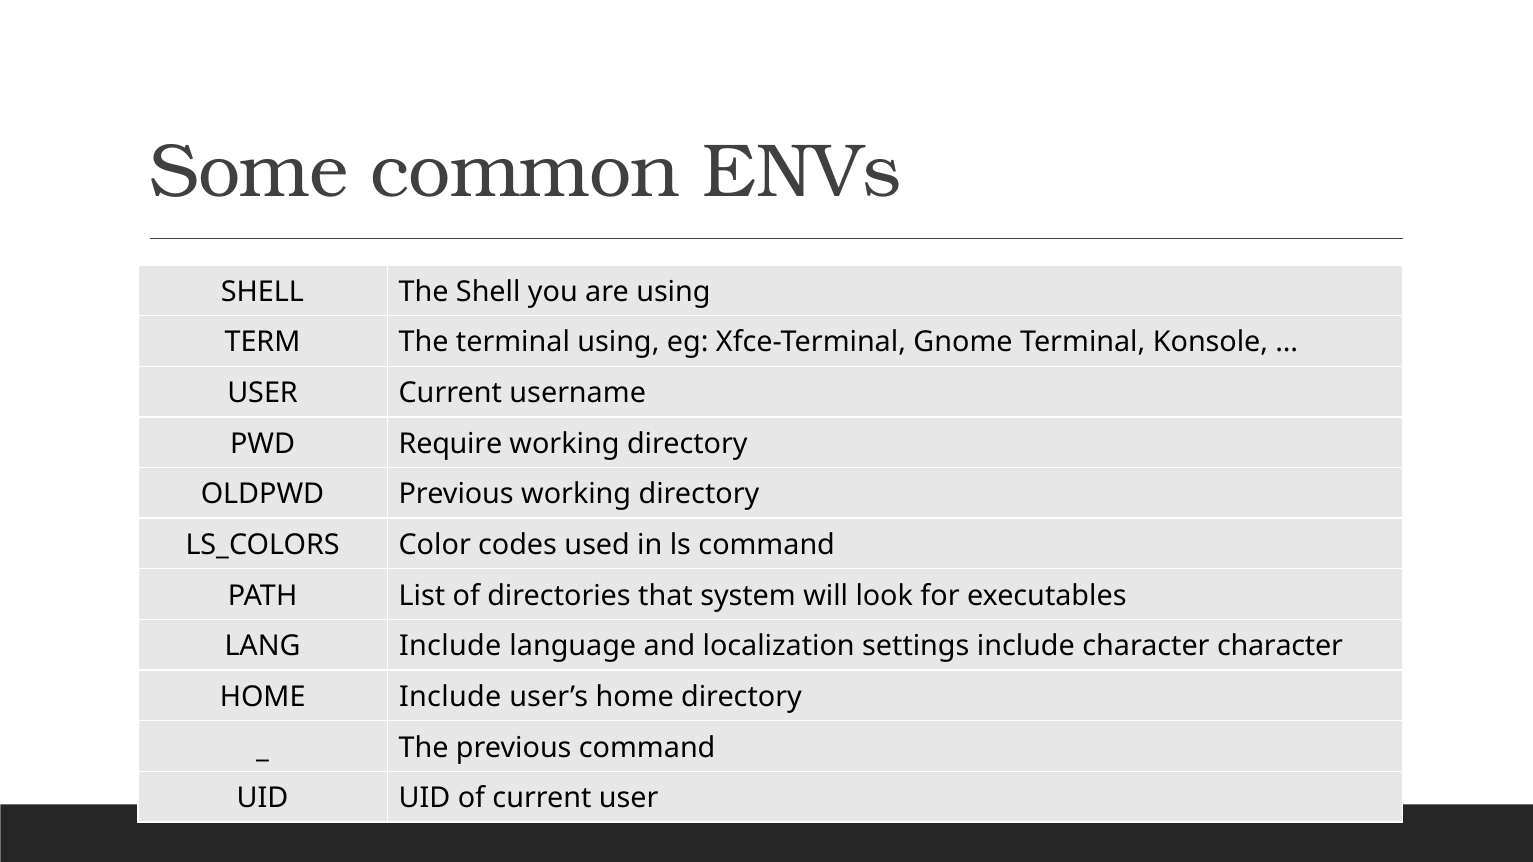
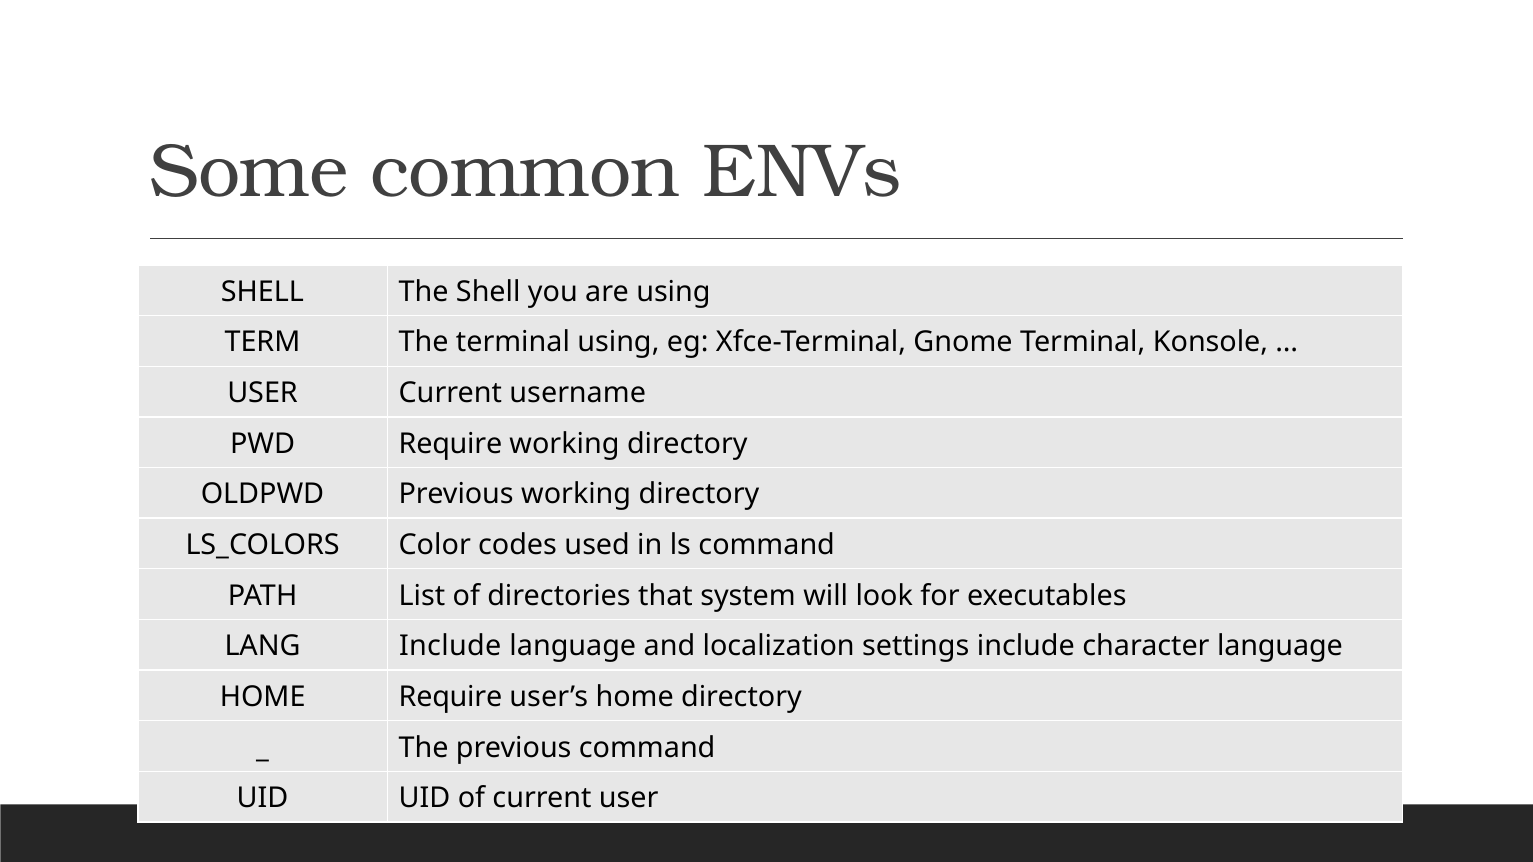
character character: character -> language (1280, 647)
HOME Include: Include -> Require (450, 697)
